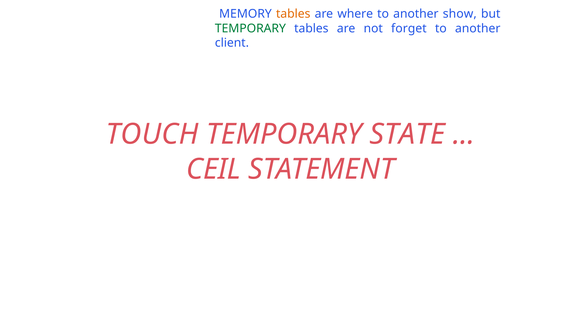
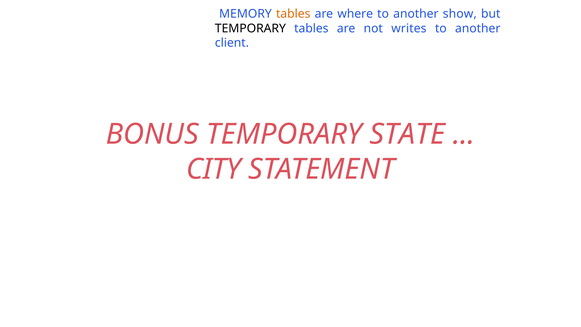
TEMPORARY colour: green -> black (250, 28)
forget: forget -> writes (409, 28)
TOUCH: TOUCH -> BONUS (152, 134)
CEIL: CEIL -> CITY (214, 169)
